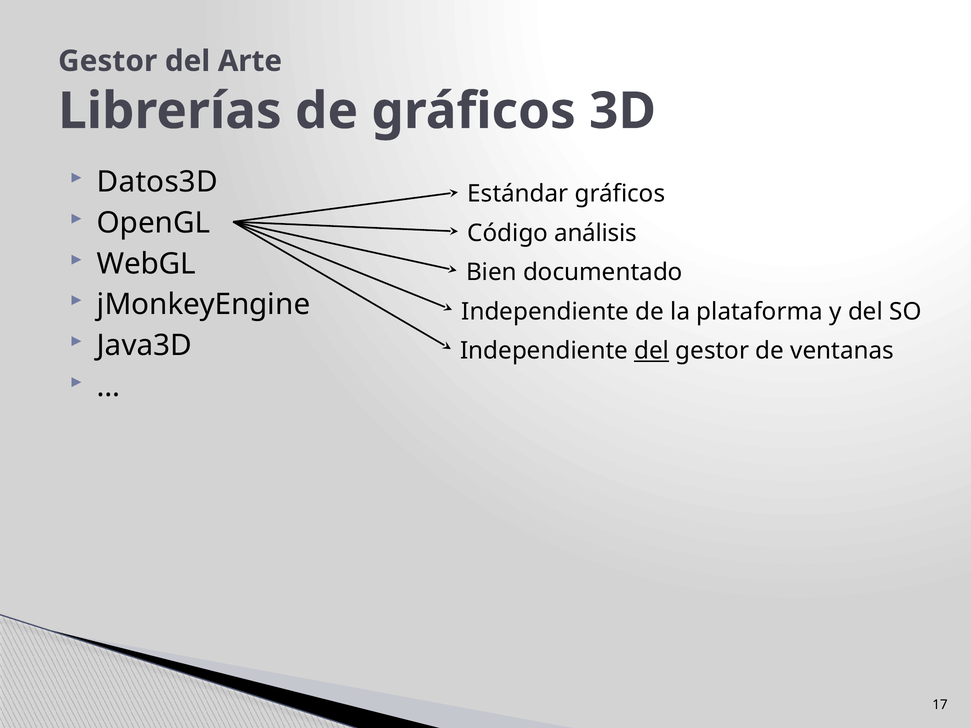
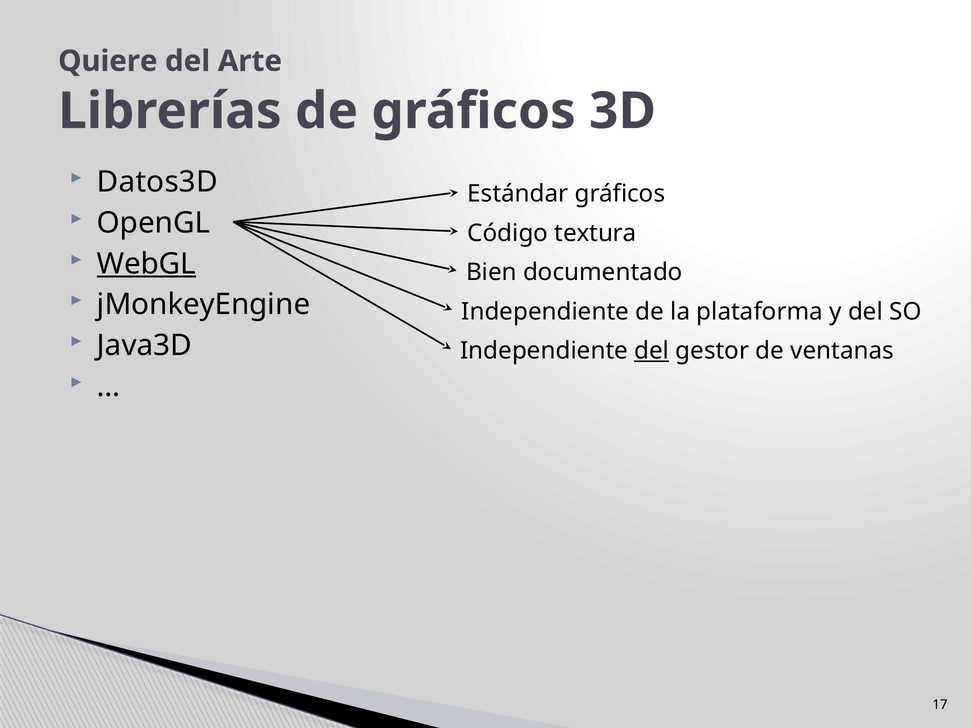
Gestor: Gestor -> Quiere (108, 61)
análisis: análisis -> textura (595, 233)
WebGL underline: none -> present (146, 264)
